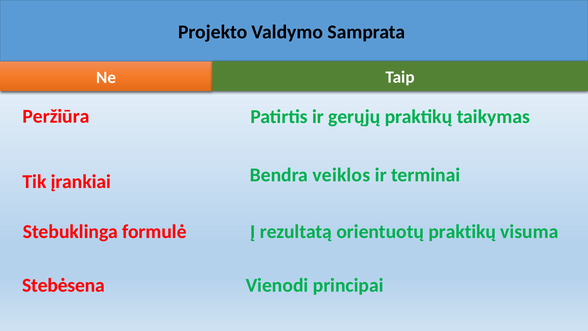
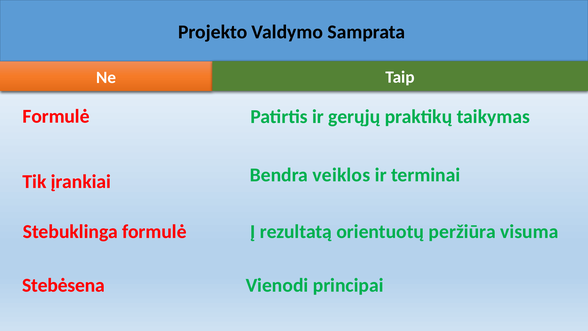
Peržiūra: Peržiūra -> Formulė (56, 116)
orientuotų praktikų: praktikų -> peržiūra (462, 231)
